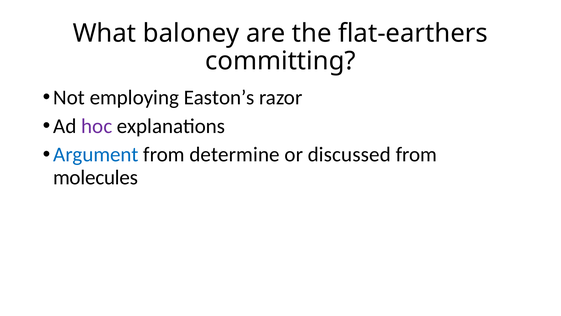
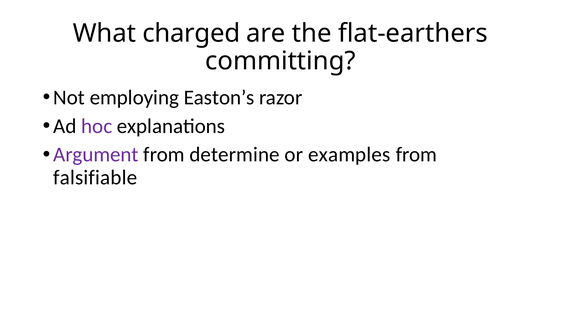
baloney: baloney -> charged (191, 33)
Argument colour: blue -> purple (96, 154)
discussed: discussed -> examples (349, 154)
molecules: molecules -> falsifiable (95, 177)
